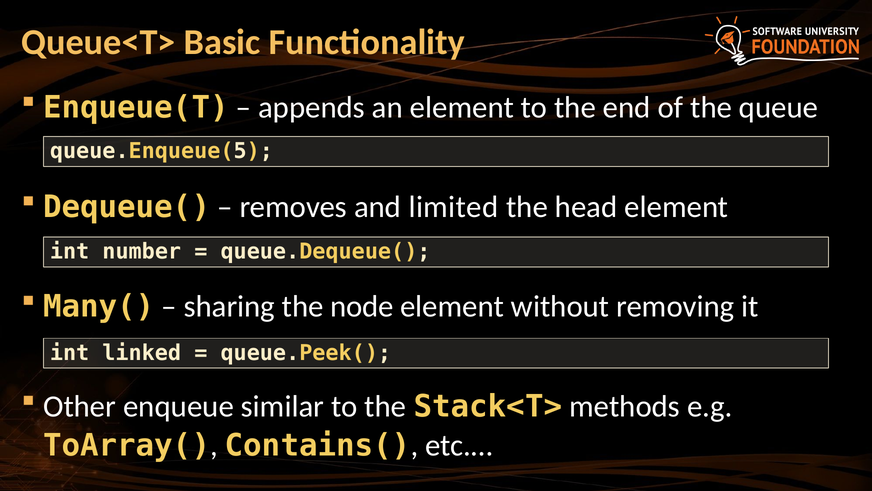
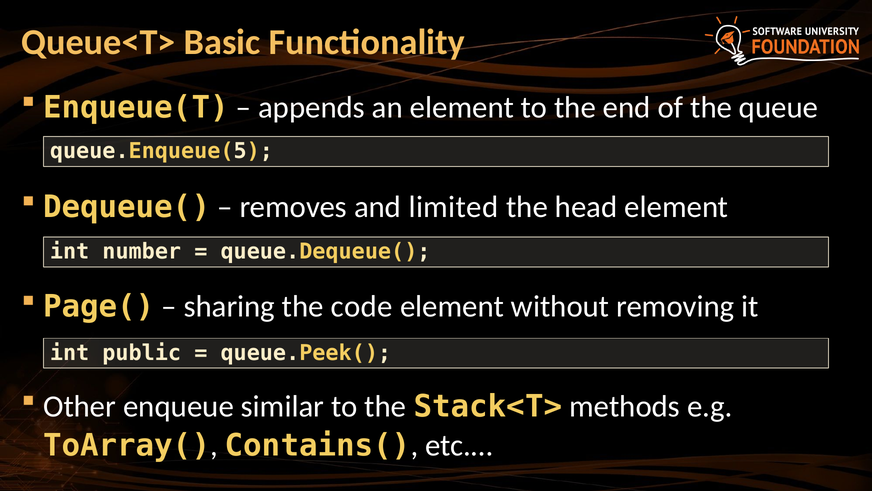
Many(: Many( -> Page( (99, 307)
node: node -> code (362, 307)
linked: linked -> public (142, 353)
